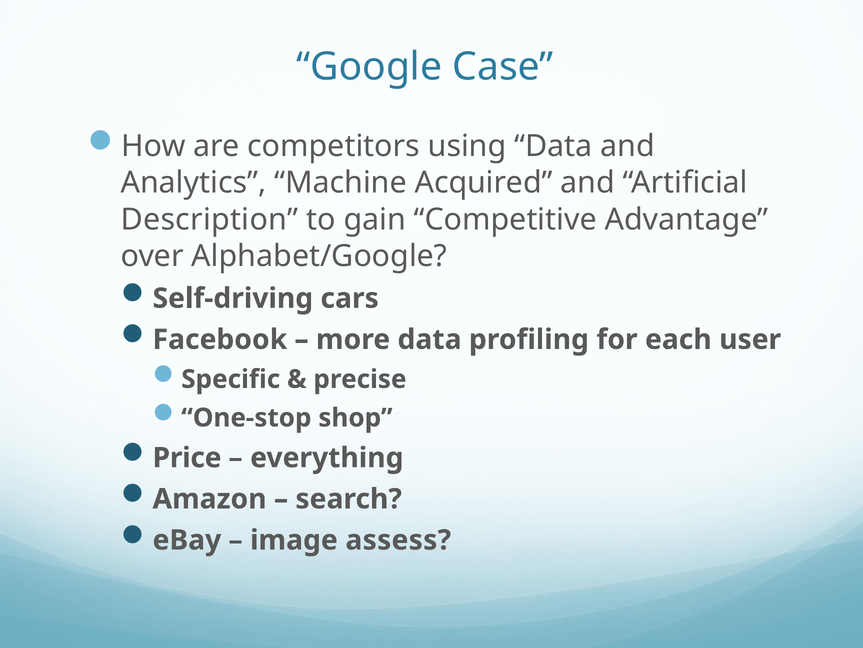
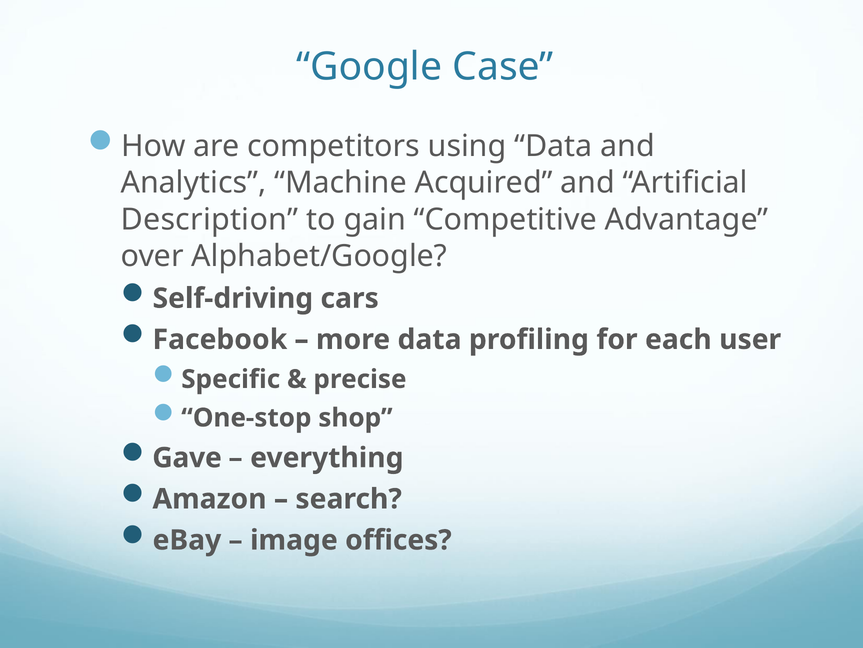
Price: Price -> Gave (187, 457)
assess: assess -> offices (398, 540)
